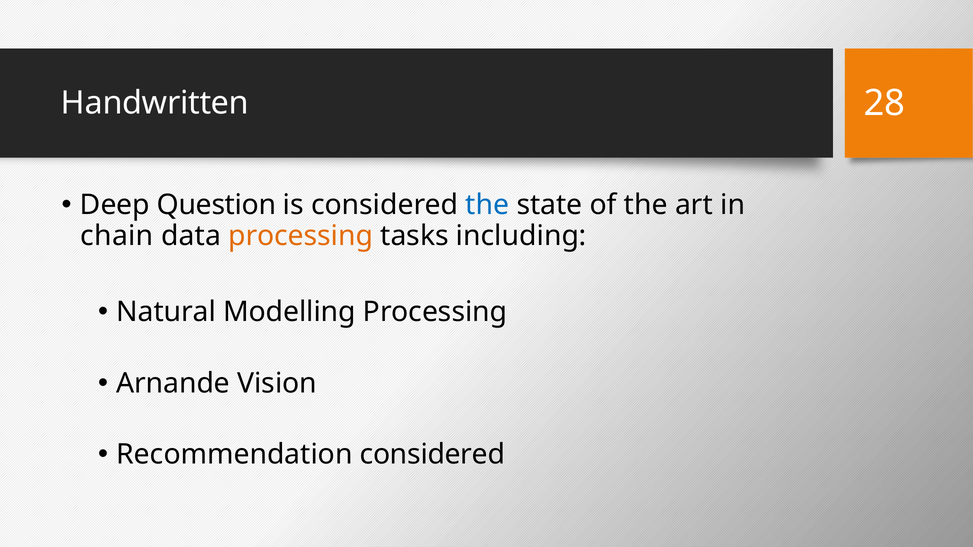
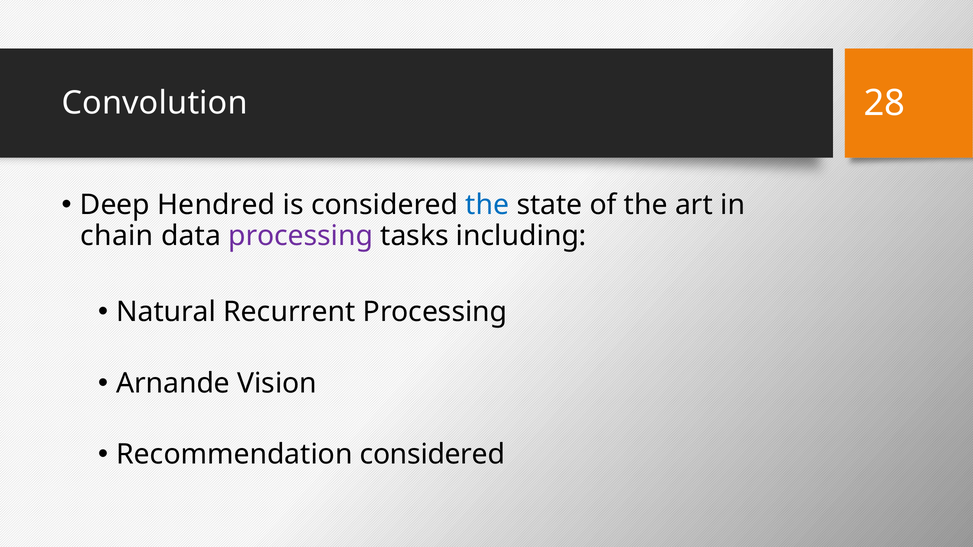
Handwritten: Handwritten -> Convolution (155, 103)
Question: Question -> Hendred (216, 205)
processing colour: orange -> purple (301, 236)
Modelling: Modelling -> Recurrent (289, 312)
